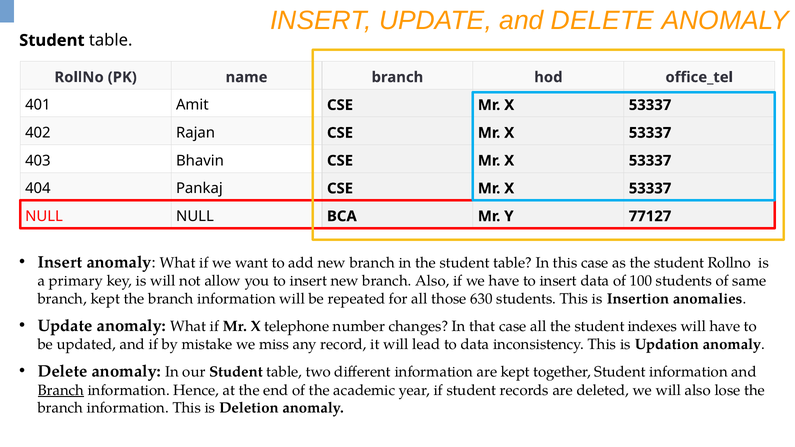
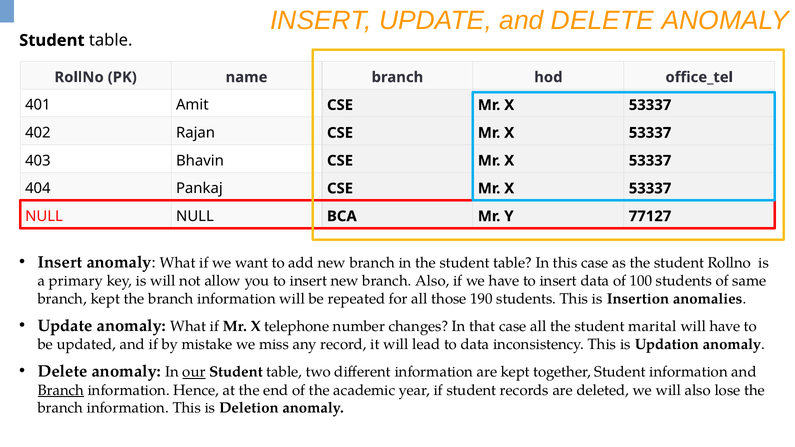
630: 630 -> 190 (482, 299)
indexes: indexes -> marital (652, 326)
our underline: none -> present (194, 372)
